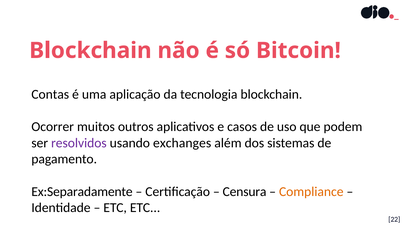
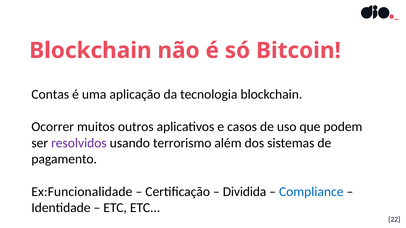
exchanges: exchanges -> terrorismo (182, 143)
Ex:Separadamente: Ex:Separadamente -> Ex:Funcionalidade (82, 192)
Censura: Censura -> Dividida (245, 192)
Compliance colour: orange -> blue (311, 192)
